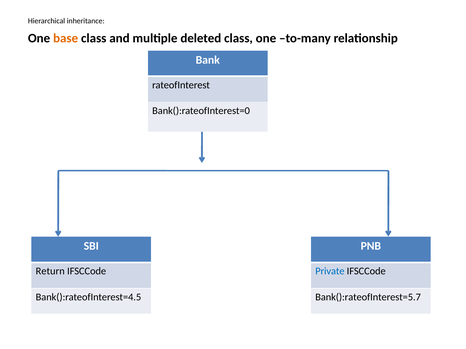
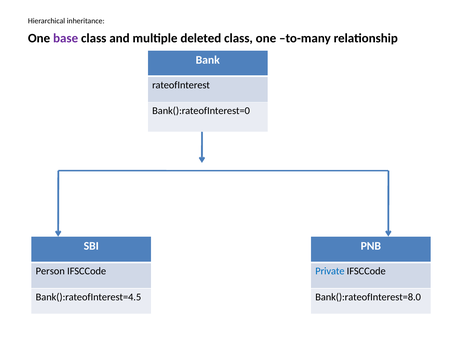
base colour: orange -> purple (66, 38)
Return: Return -> Person (50, 272)
Bank():rateofInterest=5.7: Bank():rateofInterest=5.7 -> Bank():rateofInterest=8.0 (368, 297)
